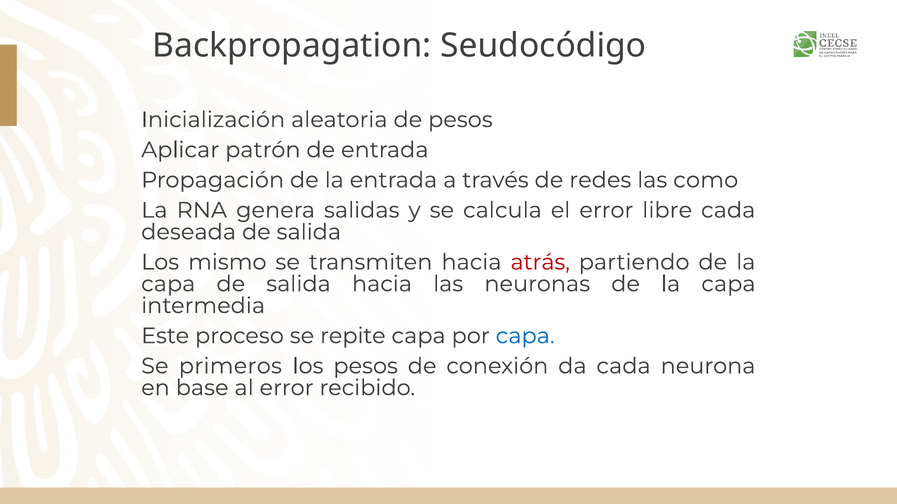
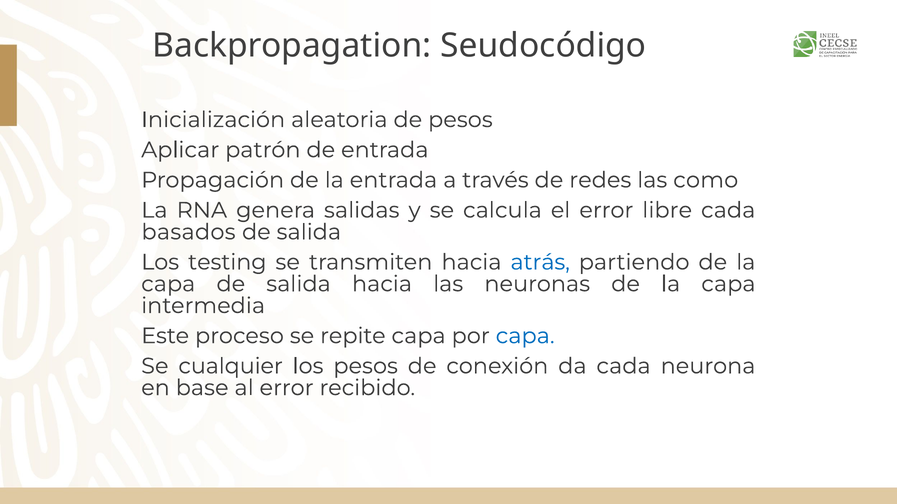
deseada: deseada -> basados (189, 232)
mismo: mismo -> testing (227, 262)
atrás colour: red -> blue (540, 262)
primeros: primeros -> cualquier (231, 366)
